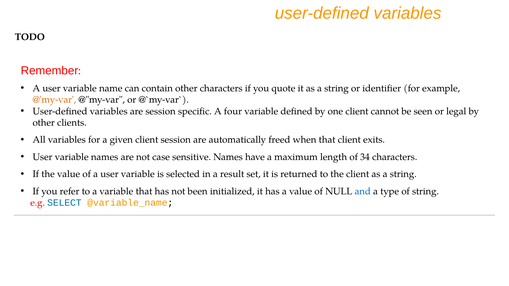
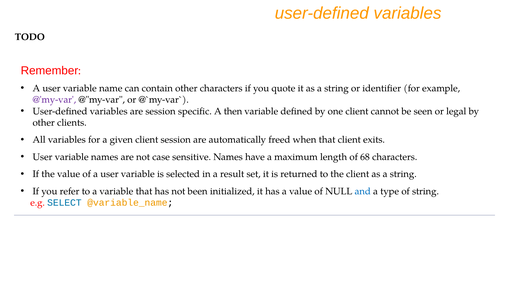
@'my-var colour: orange -> purple (54, 100)
four: four -> then (233, 111)
34: 34 -> 68 (365, 157)
